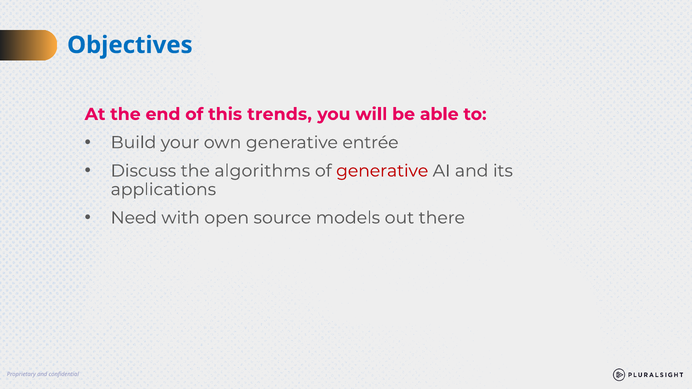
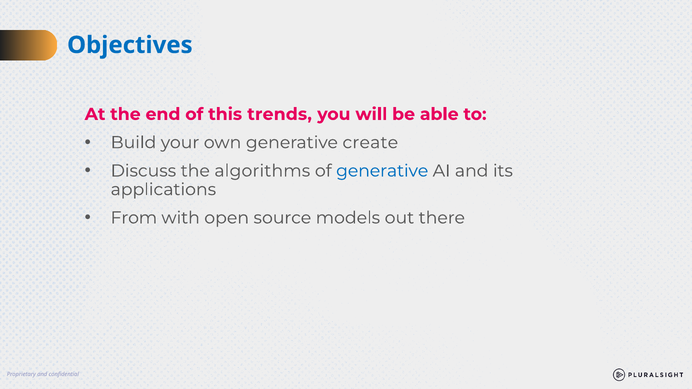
entrée: entrée -> create (370, 143)
generative colour: red -> blue (382, 171)
Need: Need -> From (134, 218)
